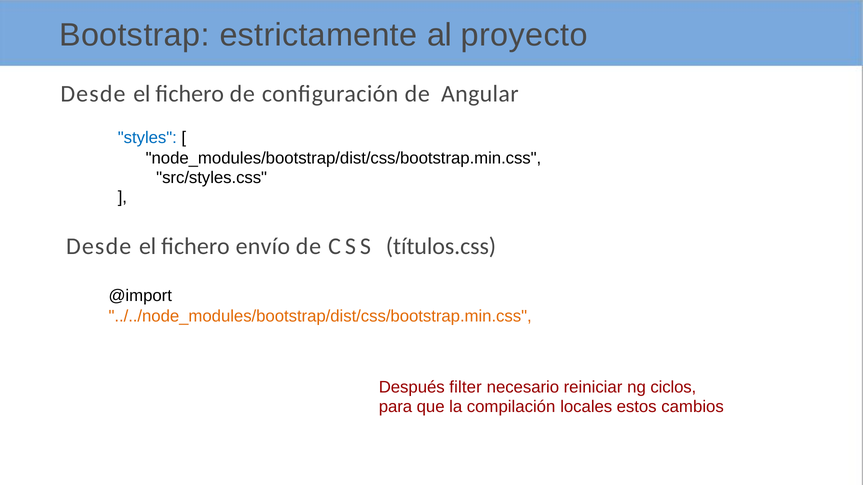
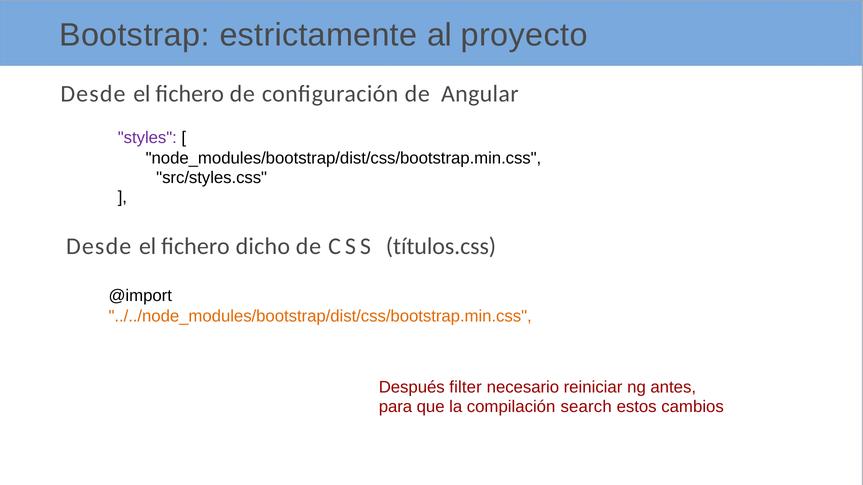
styles colour: blue -> purple (147, 138)
envío: envío -> dicho (263, 246)
ciclos: ciclos -> antes (673, 387)
locales: locales -> search (586, 407)
